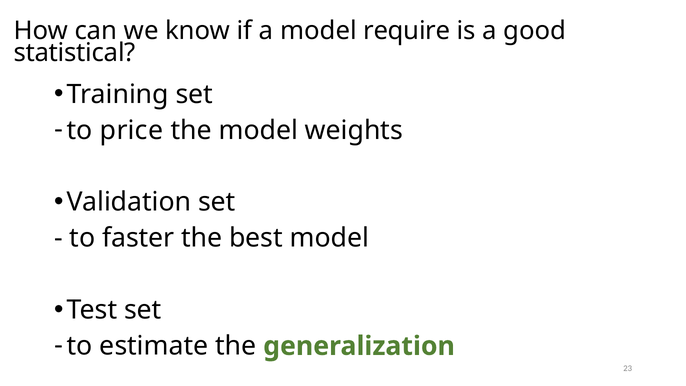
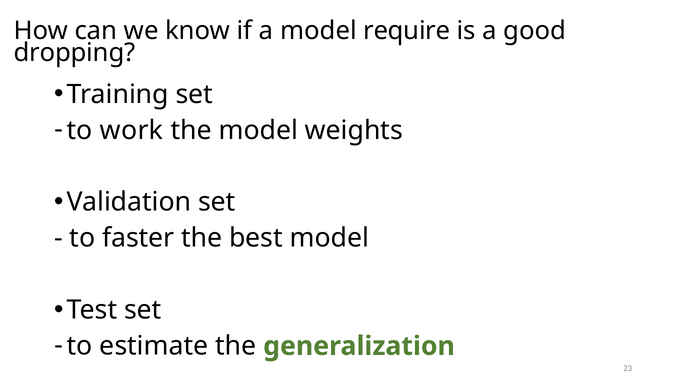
statistical: statistical -> dropping (75, 53)
price: price -> work (131, 130)
